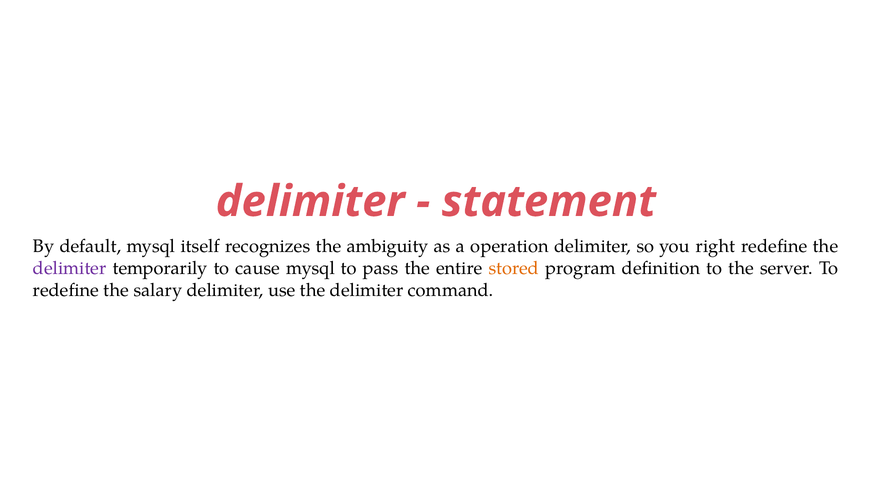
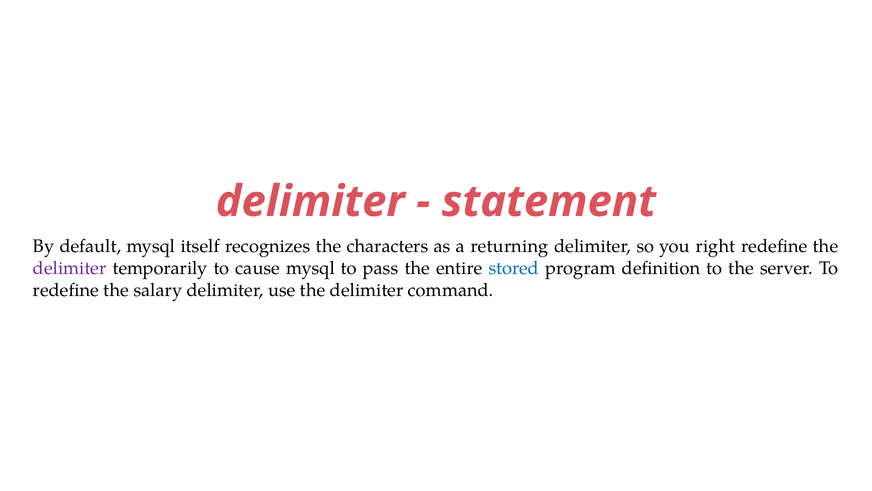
ambiguity: ambiguity -> characters (388, 246)
operation: operation -> returning (510, 246)
stored colour: orange -> blue (514, 268)
